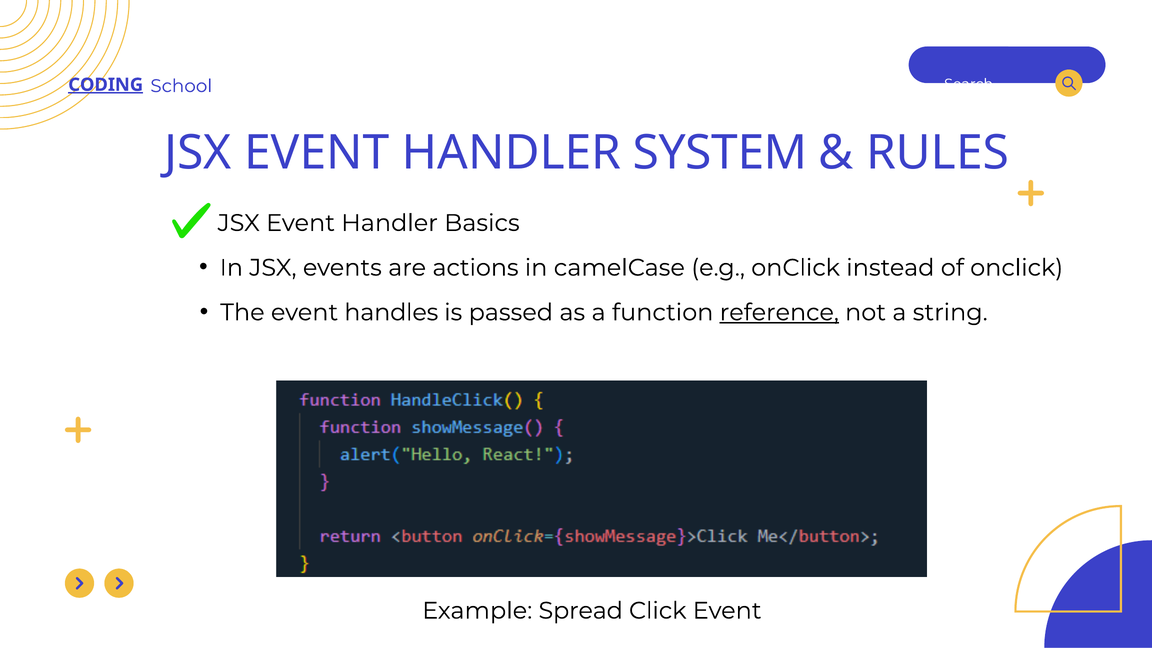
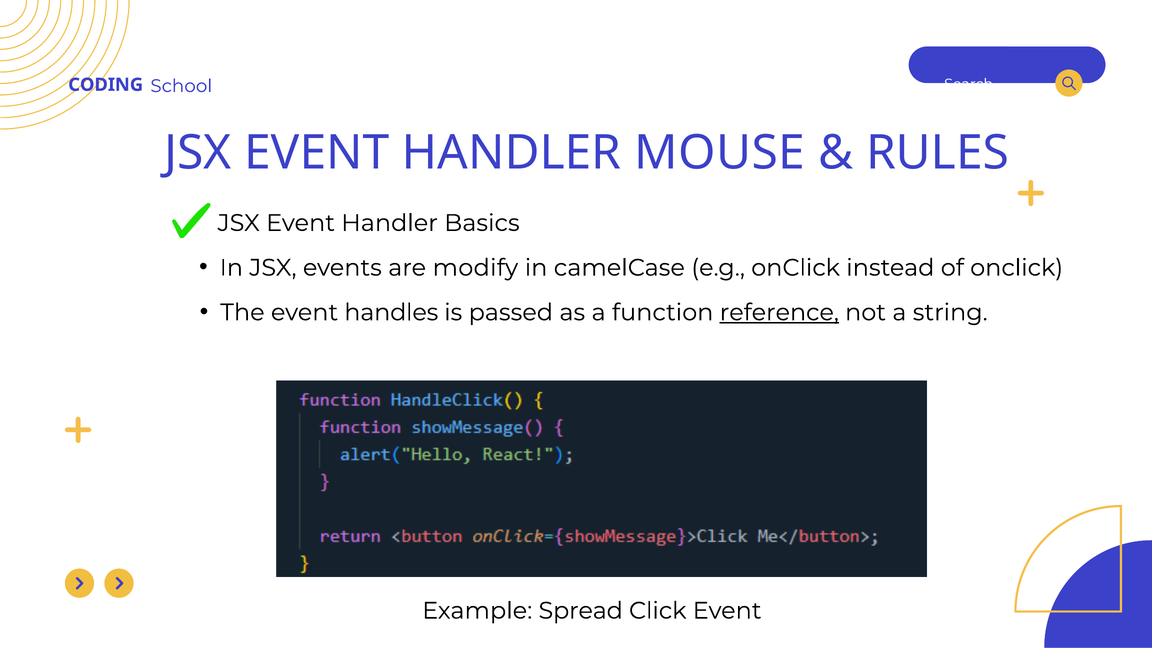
CODING underline: present -> none (106, 85)
SYSTEM: SYSTEM -> MOUSE (720, 153)
actions: actions -> modify (475, 268)
